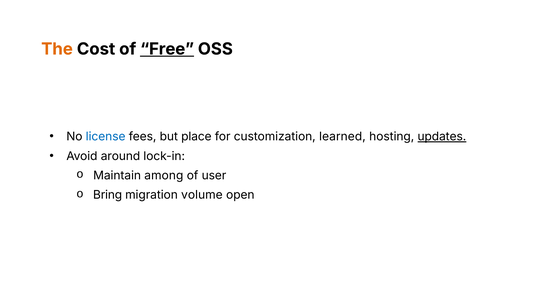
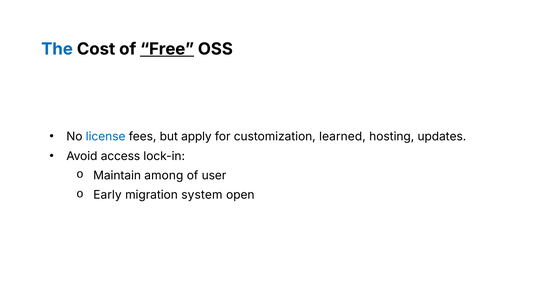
The colour: orange -> blue (57, 49)
place: place -> apply (196, 137)
updates underline: present -> none (442, 137)
around: around -> access (120, 156)
Bring: Bring -> Early (107, 195)
volume: volume -> system (202, 195)
